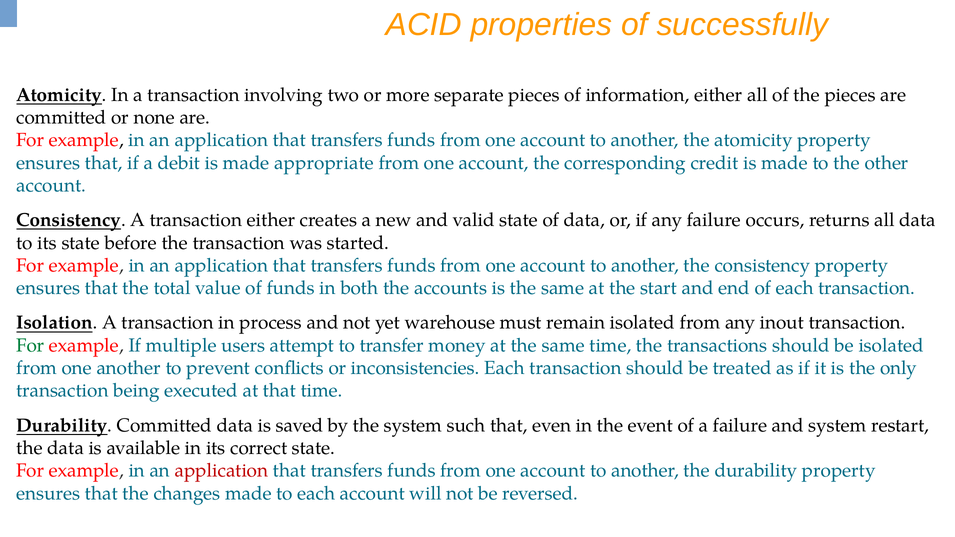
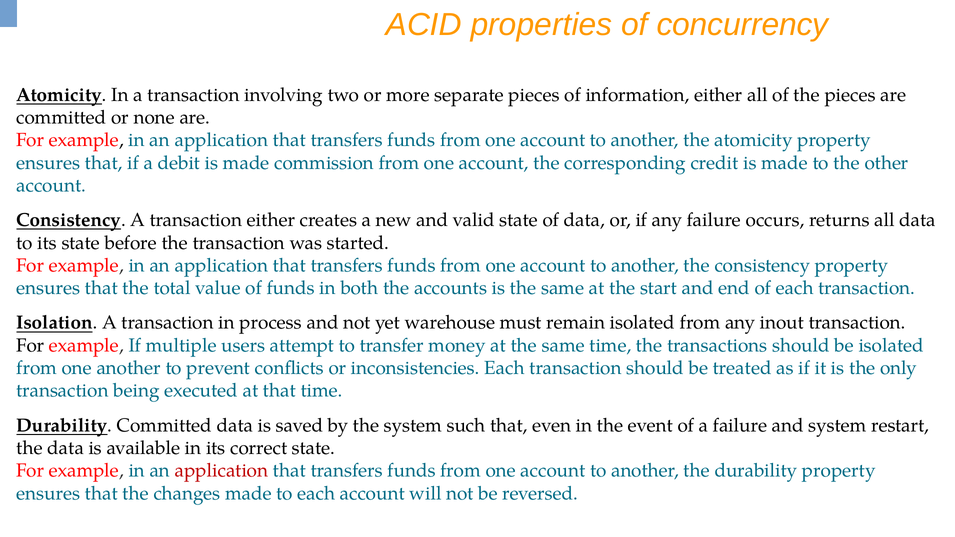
successfully: successfully -> concurrency (742, 25)
appropriate: appropriate -> commission (324, 163)
For colour: green -> black (30, 346)
